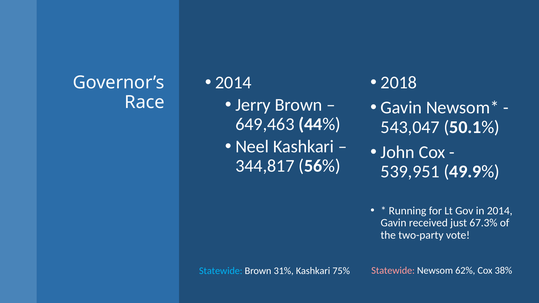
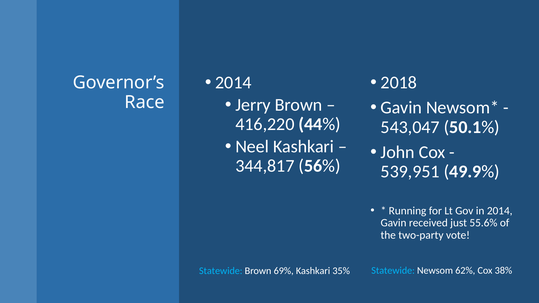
649,463: 649,463 -> 416,220 (265, 124)
67.3%: 67.3% -> 55.6% (483, 223)
Statewide colour: pink -> light blue (393, 271)
31%: 31% -> 69% (284, 271)
75%: 75% -> 35% (341, 271)
